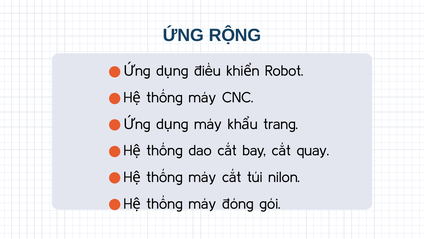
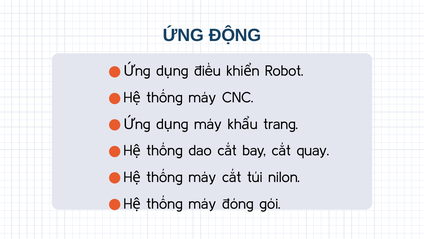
RỘNG: RỘNG -> ĐỘNG (235, 35)
